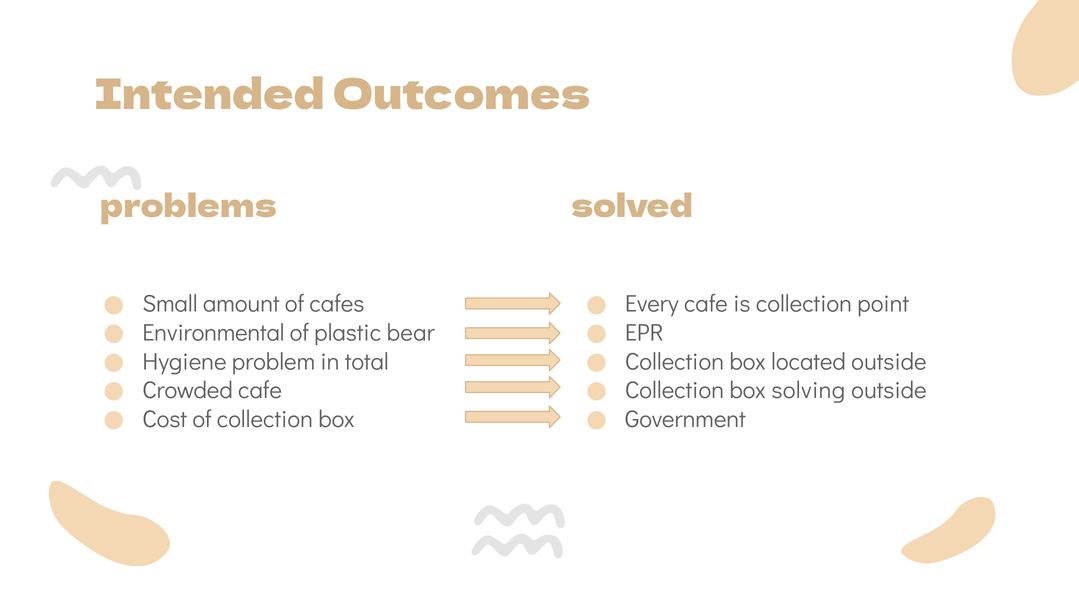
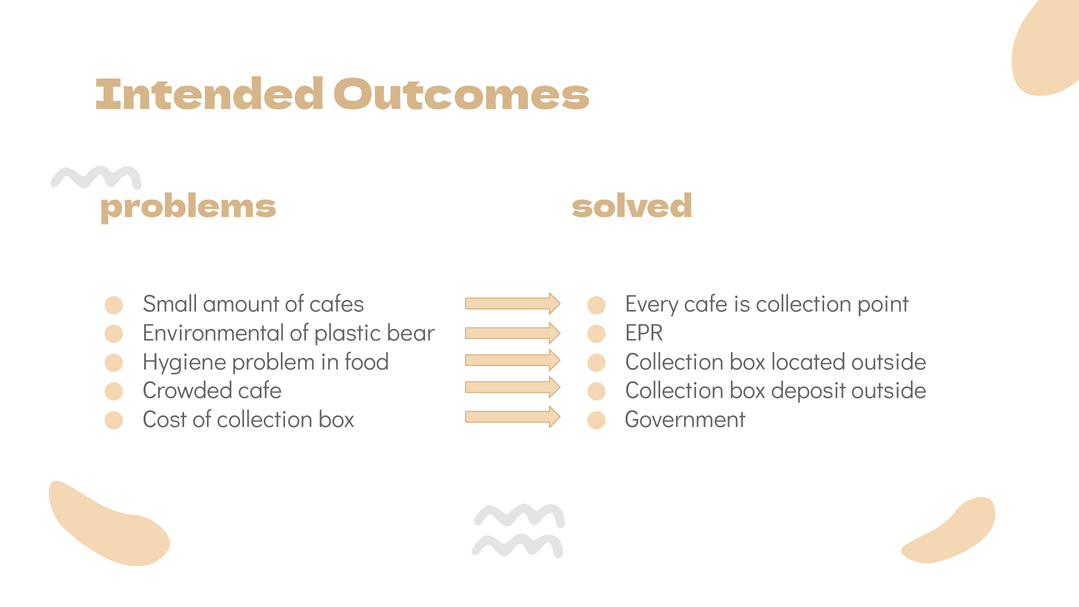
total: total -> food (367, 362)
solving: solving -> deposit (809, 390)
